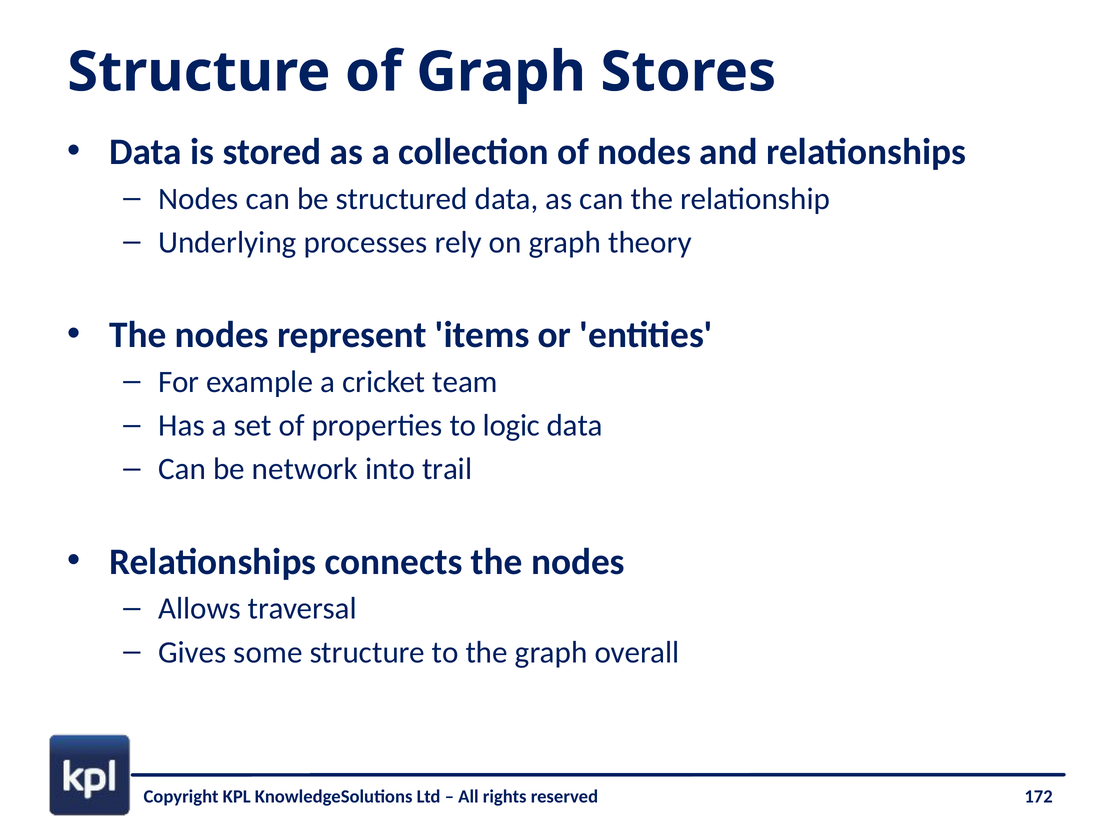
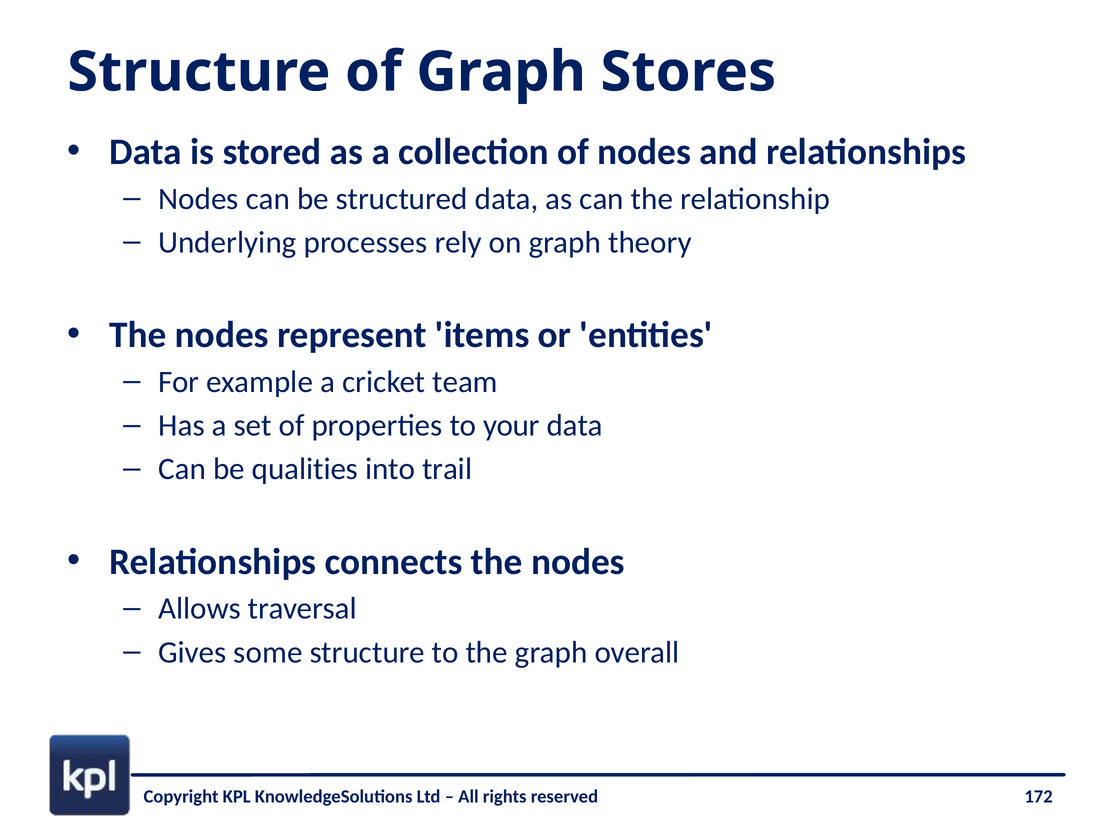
logic: logic -> your (511, 426)
network: network -> qualities (305, 469)
